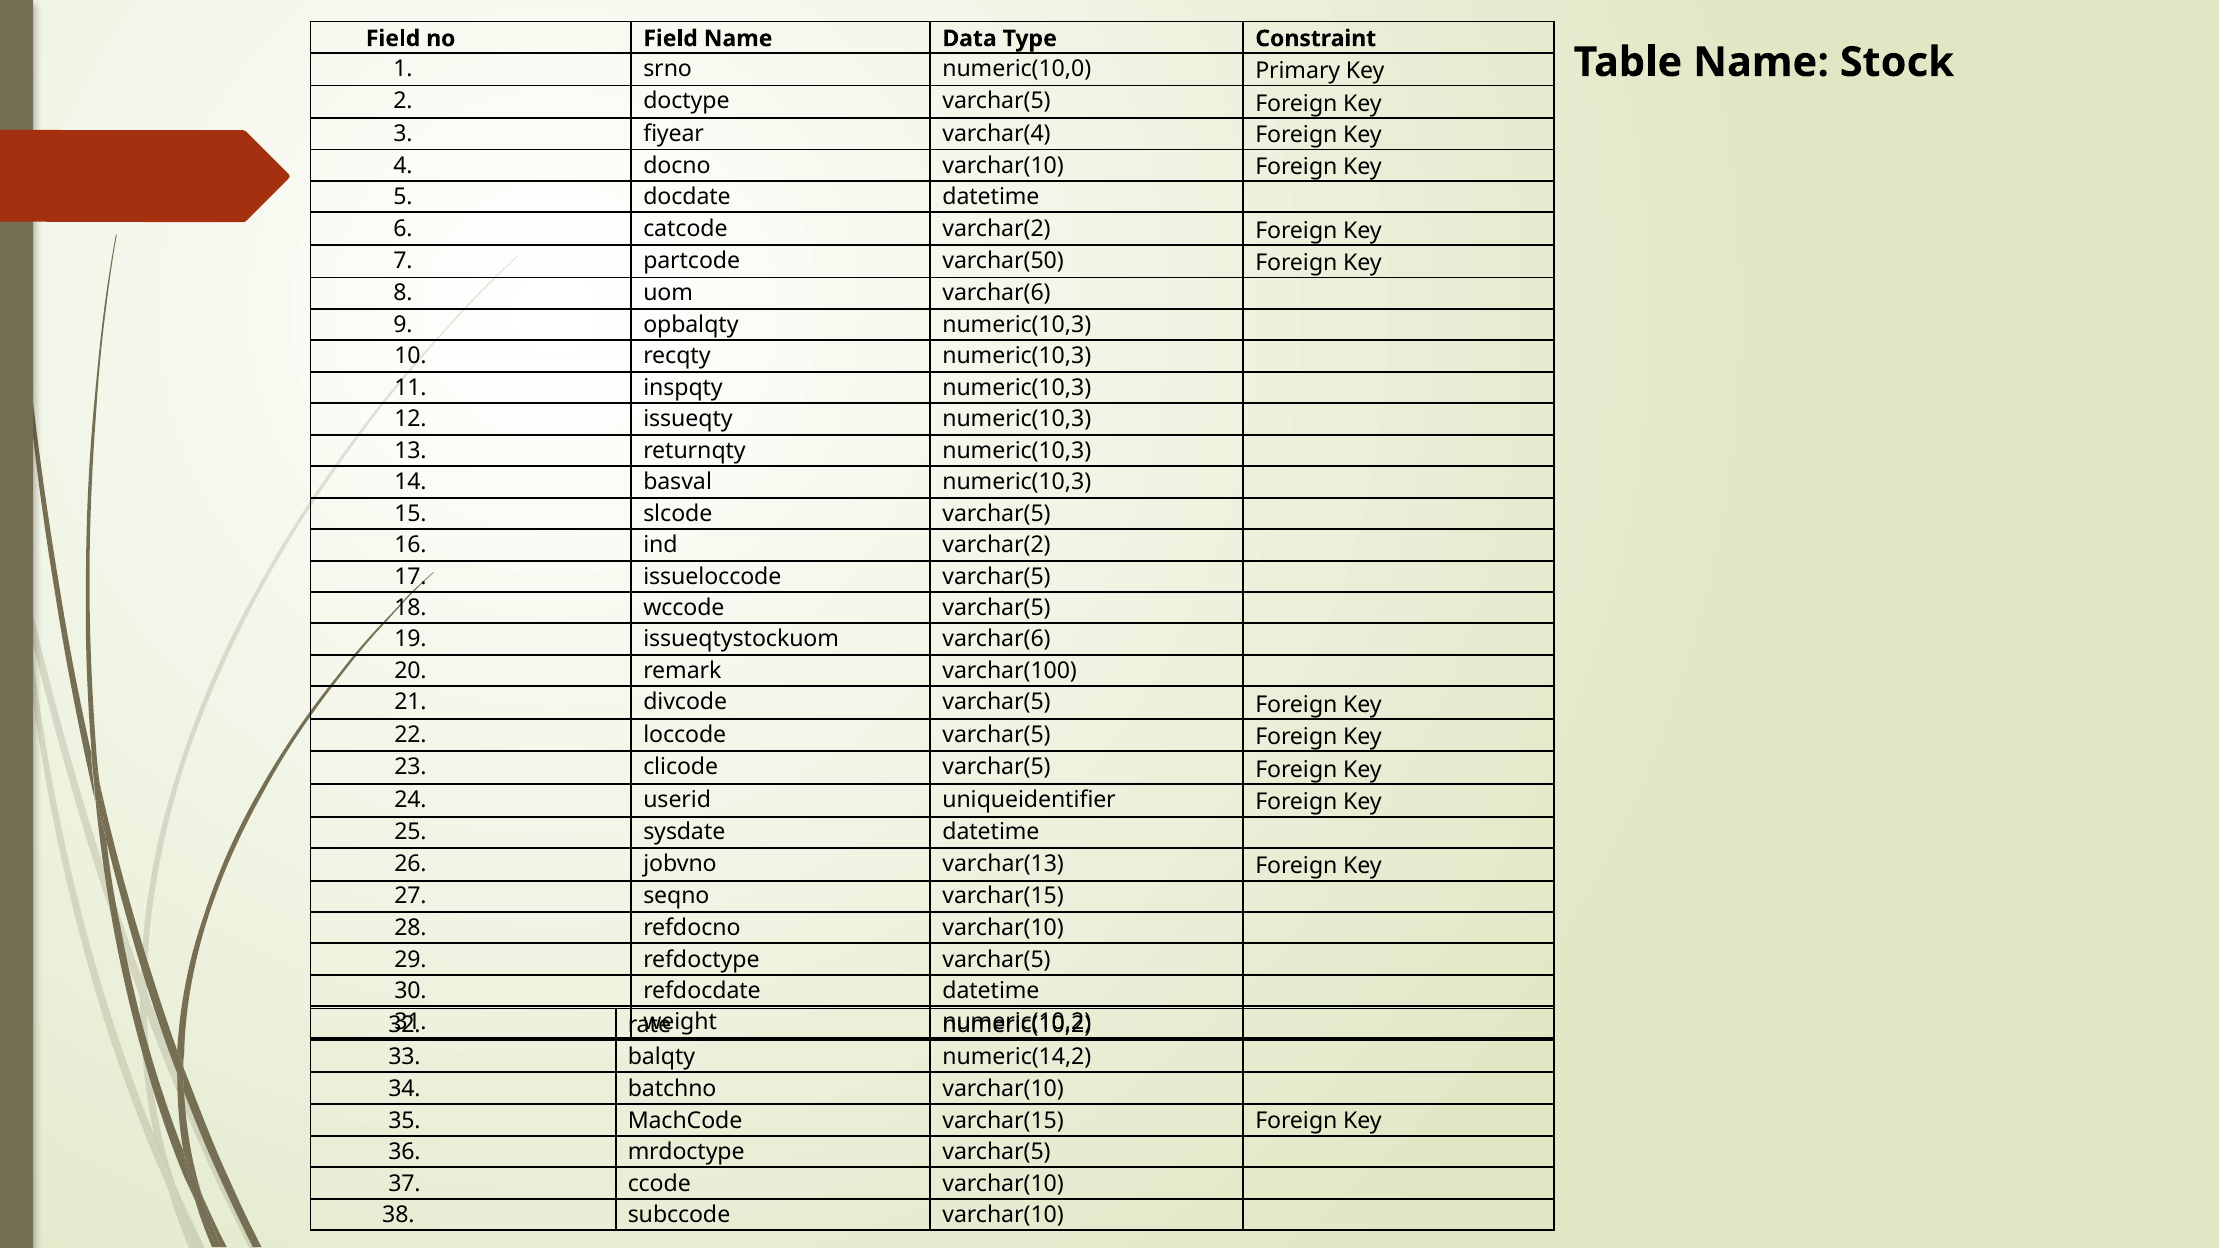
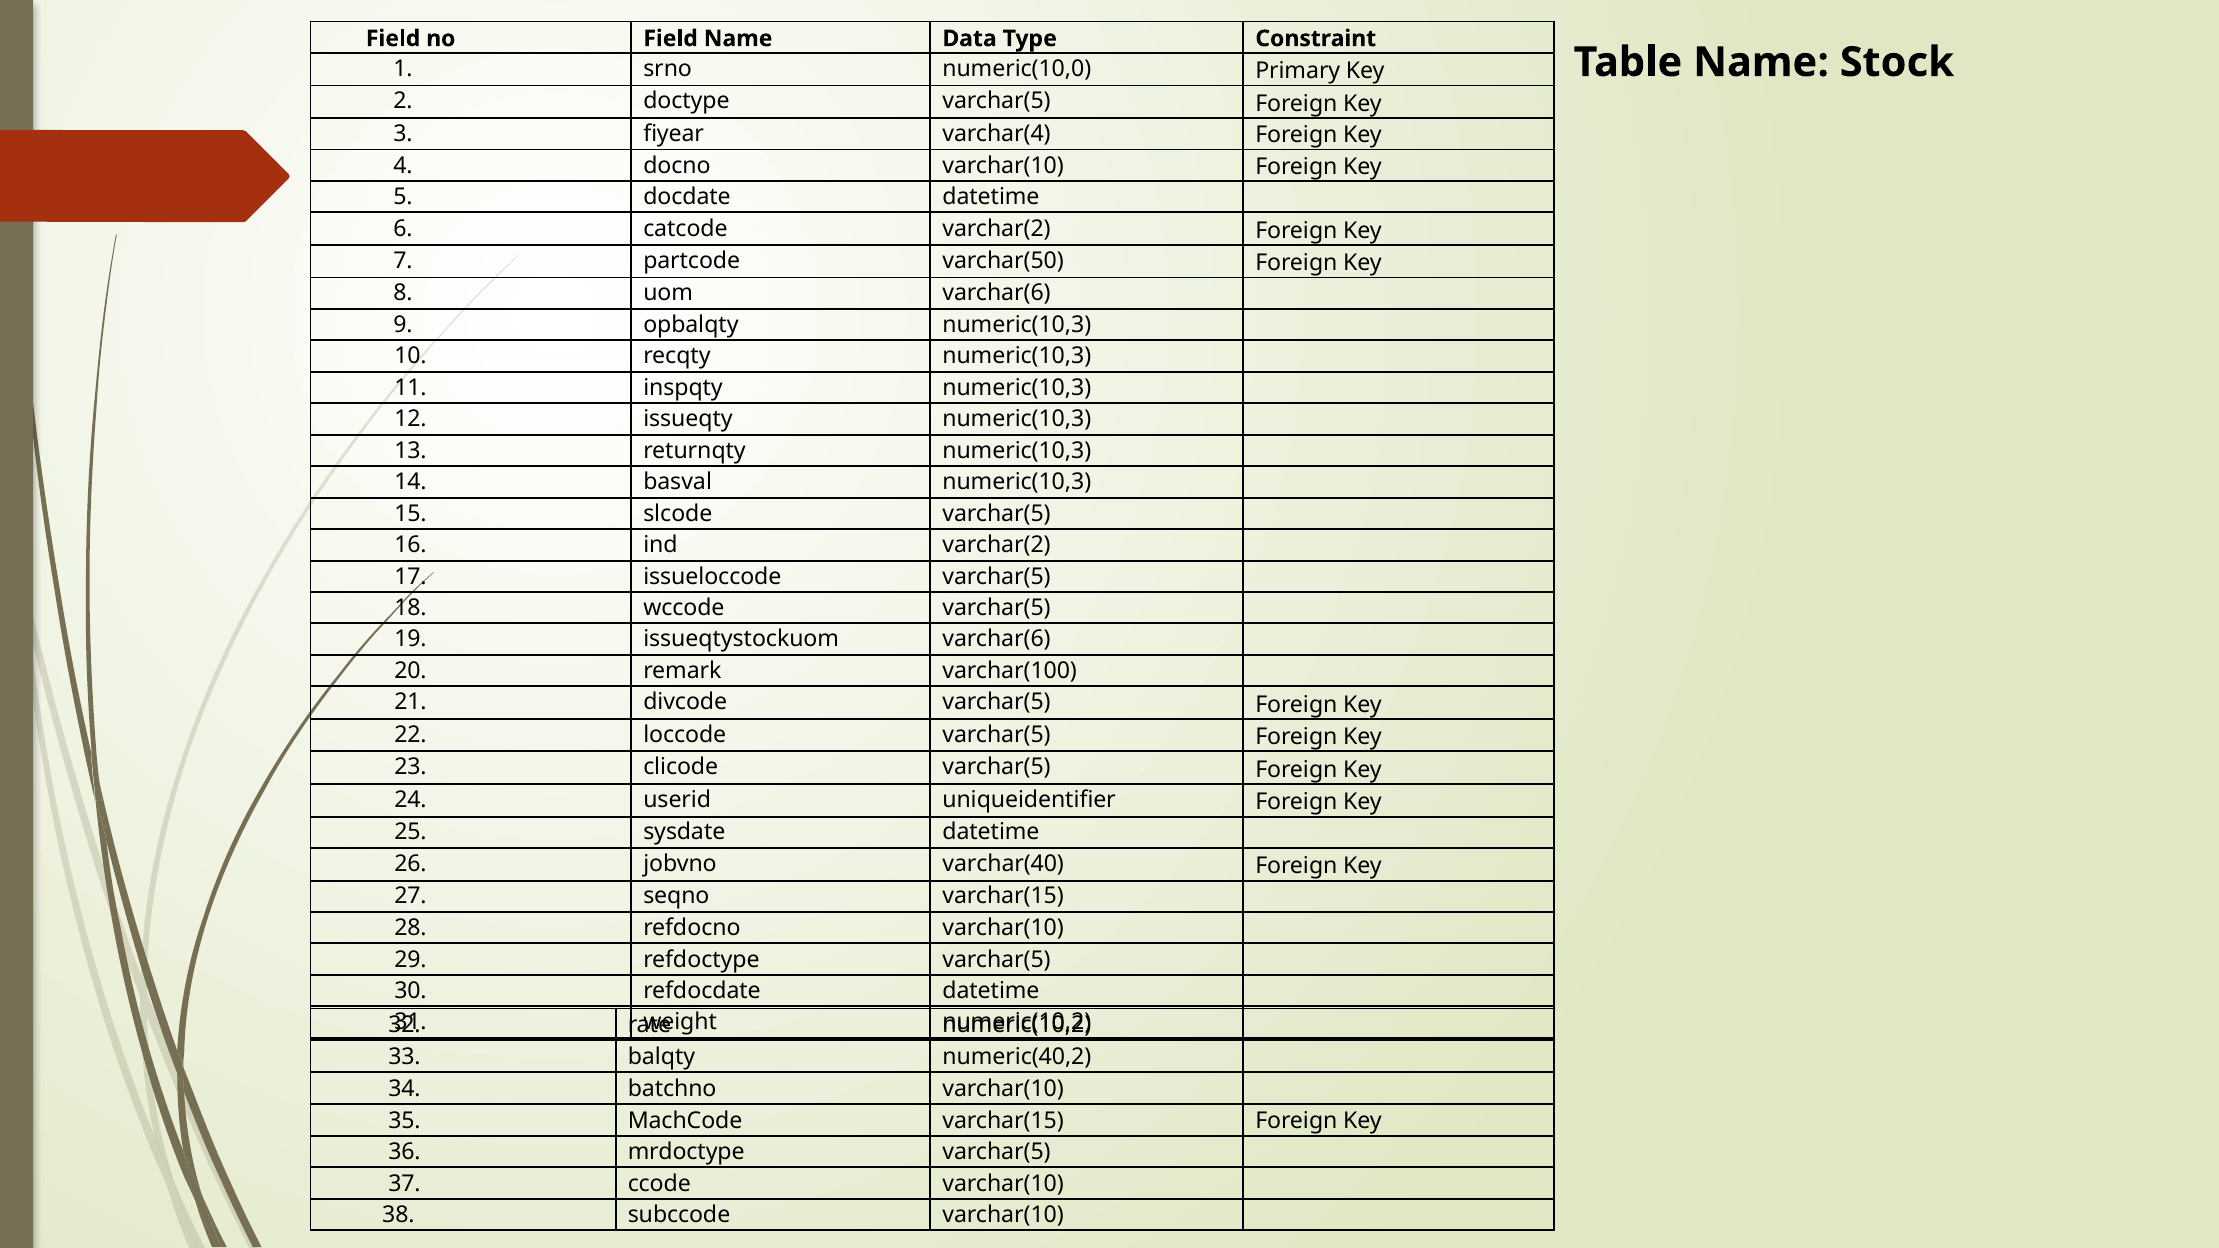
varchar(13: varchar(13 -> varchar(40 (1003, 864)
numeric(14,2: numeric(14,2 -> numeric(40,2 (1017, 1057)
